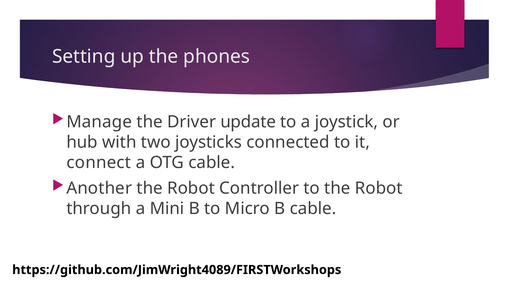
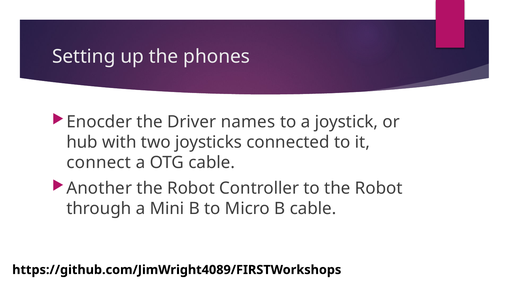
Manage: Manage -> Enocder (99, 122)
update: update -> names (248, 122)
